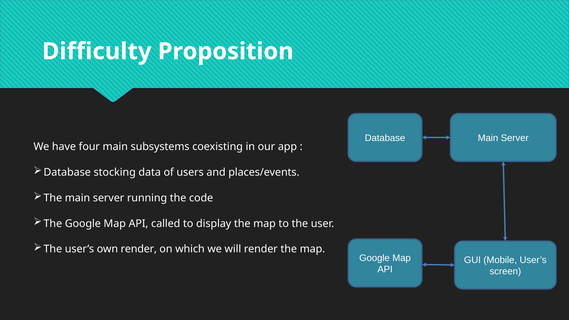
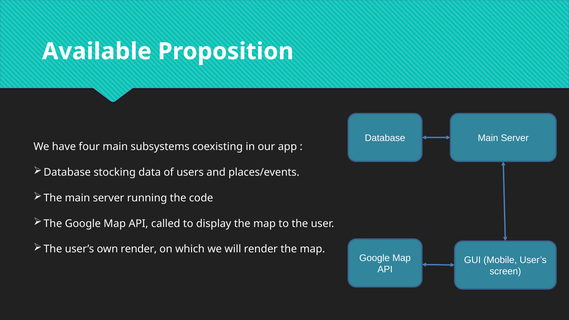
Difficulty: Difficulty -> Available (97, 51)
